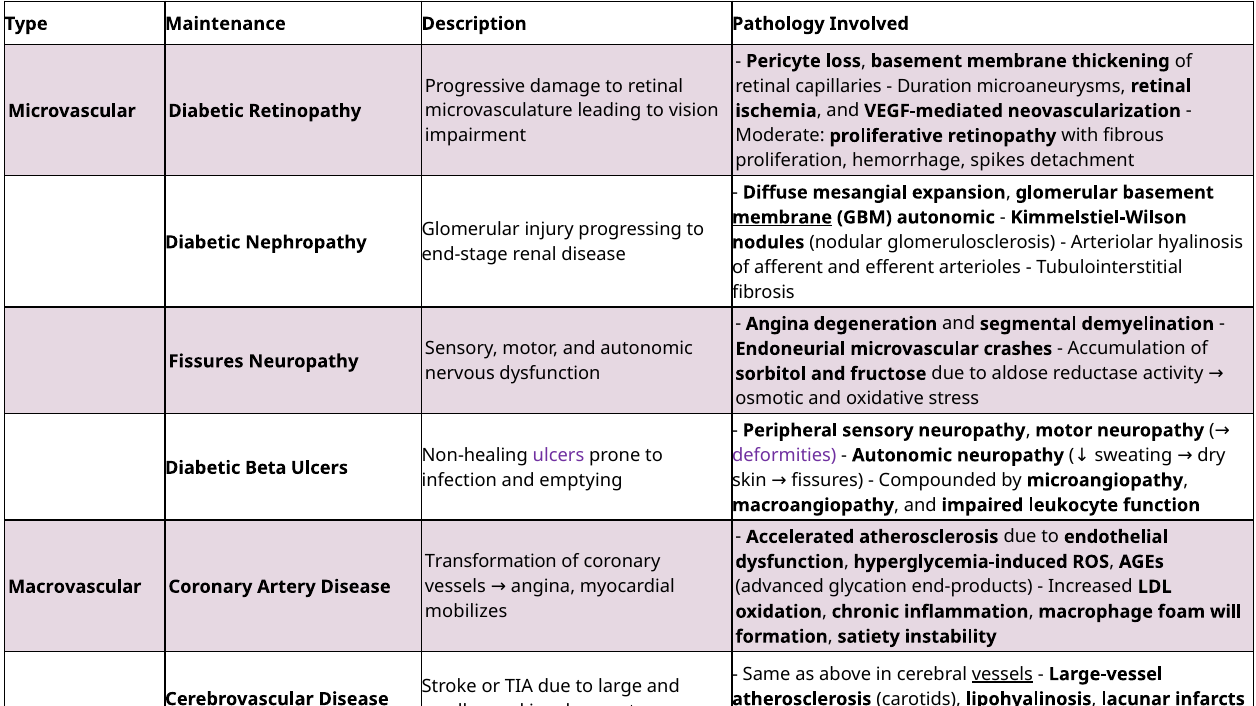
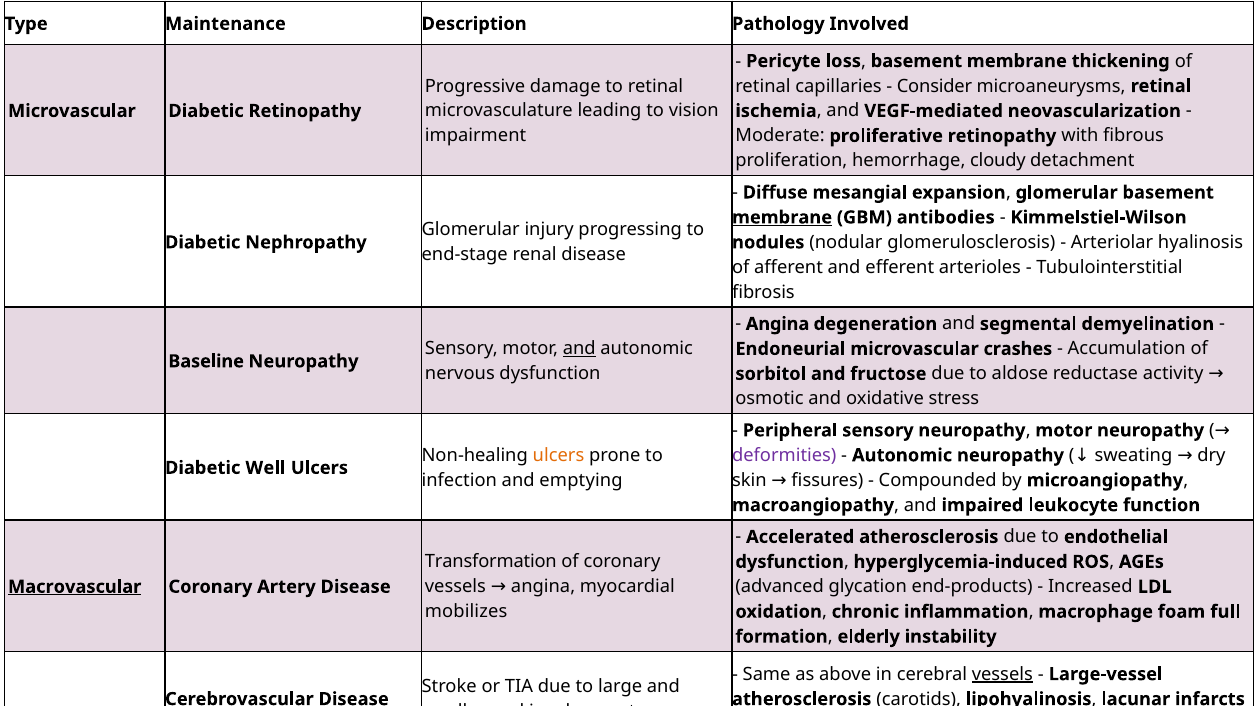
Duration: Duration -> Consider (935, 86)
spikes: spikes -> cloudy (998, 161)
GBM autonomic: autonomic -> antibodies (946, 218)
and underline: none -> present (579, 349)
Fissures: Fissures -> Baseline (206, 362)
ulcers colour: purple -> orange (559, 456)
Beta: Beta -> Well (266, 468)
Macrovascular underline: none -> present (75, 587)
will: will -> full (1226, 612)
satiety: satiety -> elderly (869, 637)
